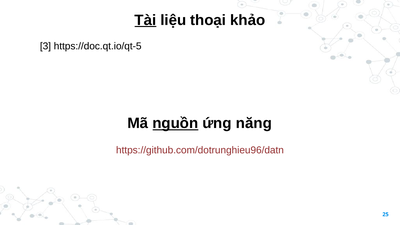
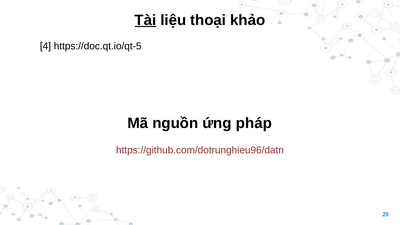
3: 3 -> 4 (45, 46)
nguồn underline: present -> none (175, 123)
năng: năng -> pháp (254, 123)
